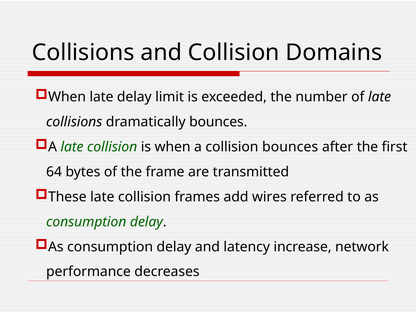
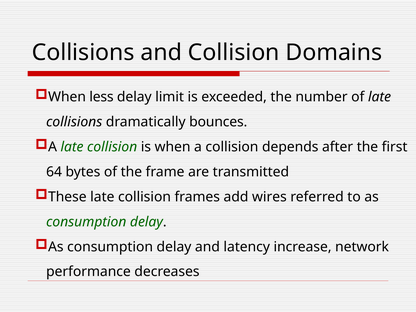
When late: late -> less (101, 97)
collision bounces: bounces -> depends (290, 147)
